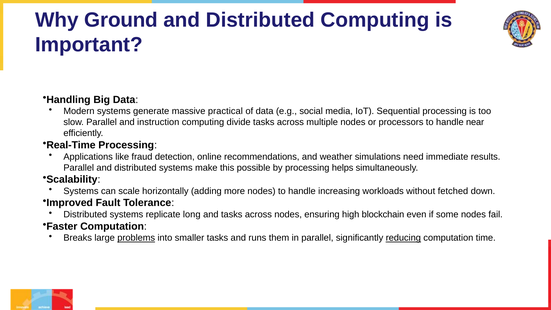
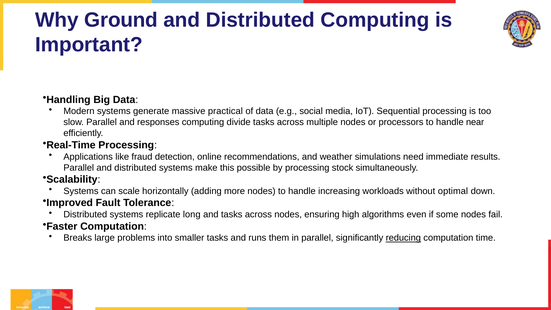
instruction: instruction -> responses (158, 122)
helps: helps -> stock (343, 168)
fetched: fetched -> optimal (453, 191)
blockchain: blockchain -> algorithms (383, 214)
problems underline: present -> none (136, 238)
